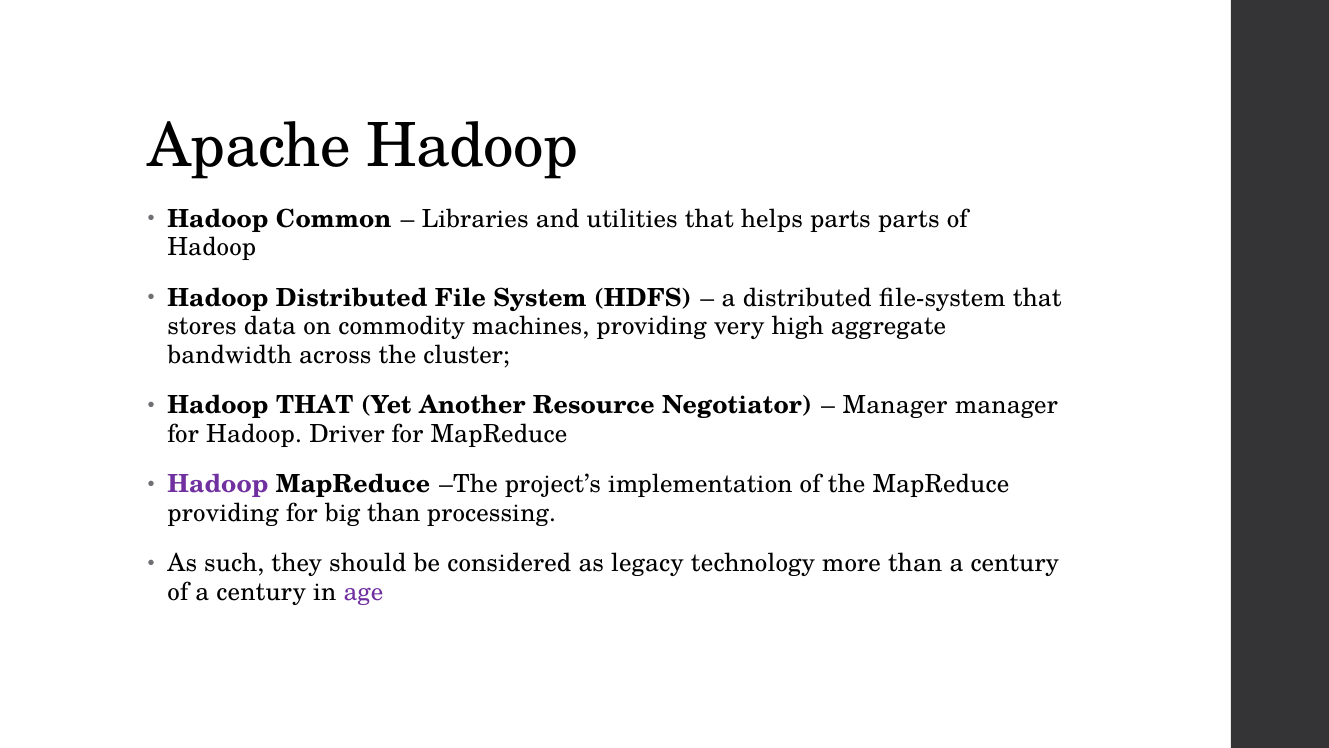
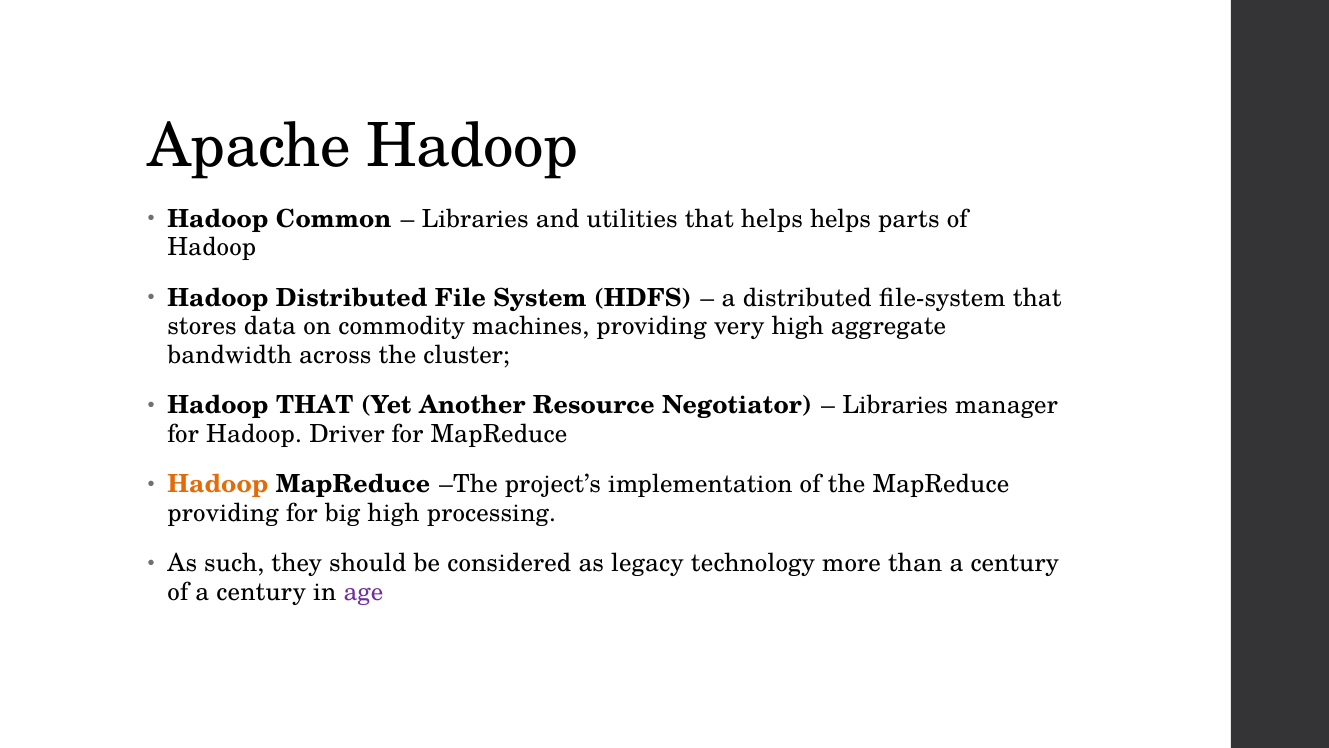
helps parts: parts -> helps (840, 219)
Manager: Manager -> Libraries (895, 405)
Hadoop colour: purple -> orange (218, 484)
big than: than -> high (393, 513)
